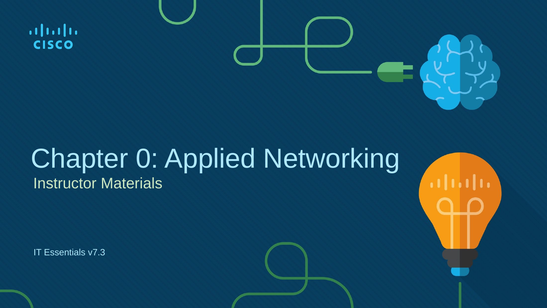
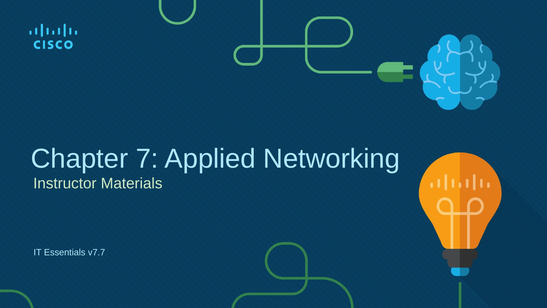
0: 0 -> 7 (147, 158)
v7.3: v7.3 -> v7.7 (97, 252)
